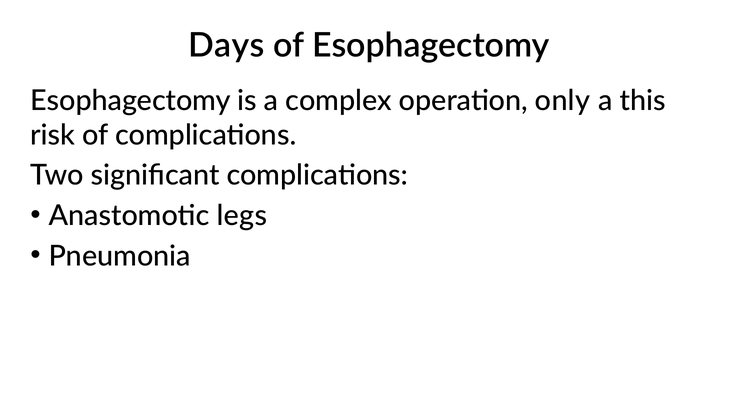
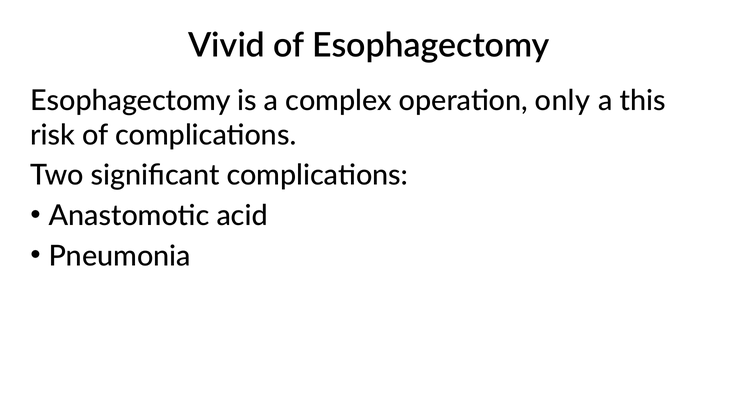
Days: Days -> Vivid (227, 46)
legs: legs -> acid (242, 216)
